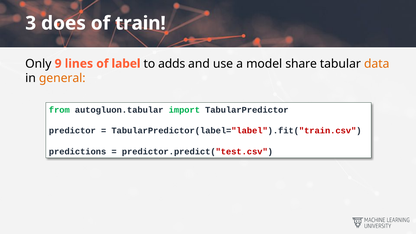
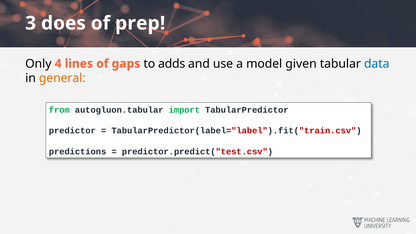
train: train -> prep (140, 23)
9: 9 -> 4 (58, 64)
label: label -> gaps (126, 64)
share: share -> given (301, 64)
data colour: orange -> blue (377, 64)
